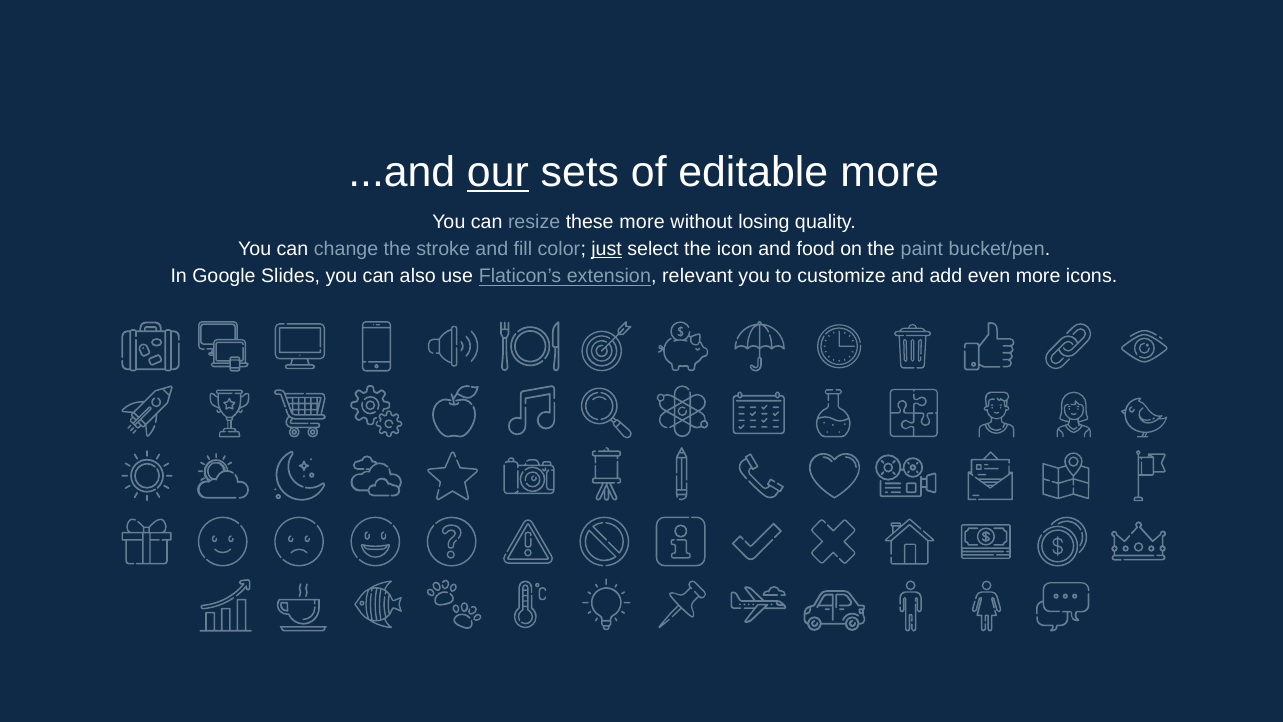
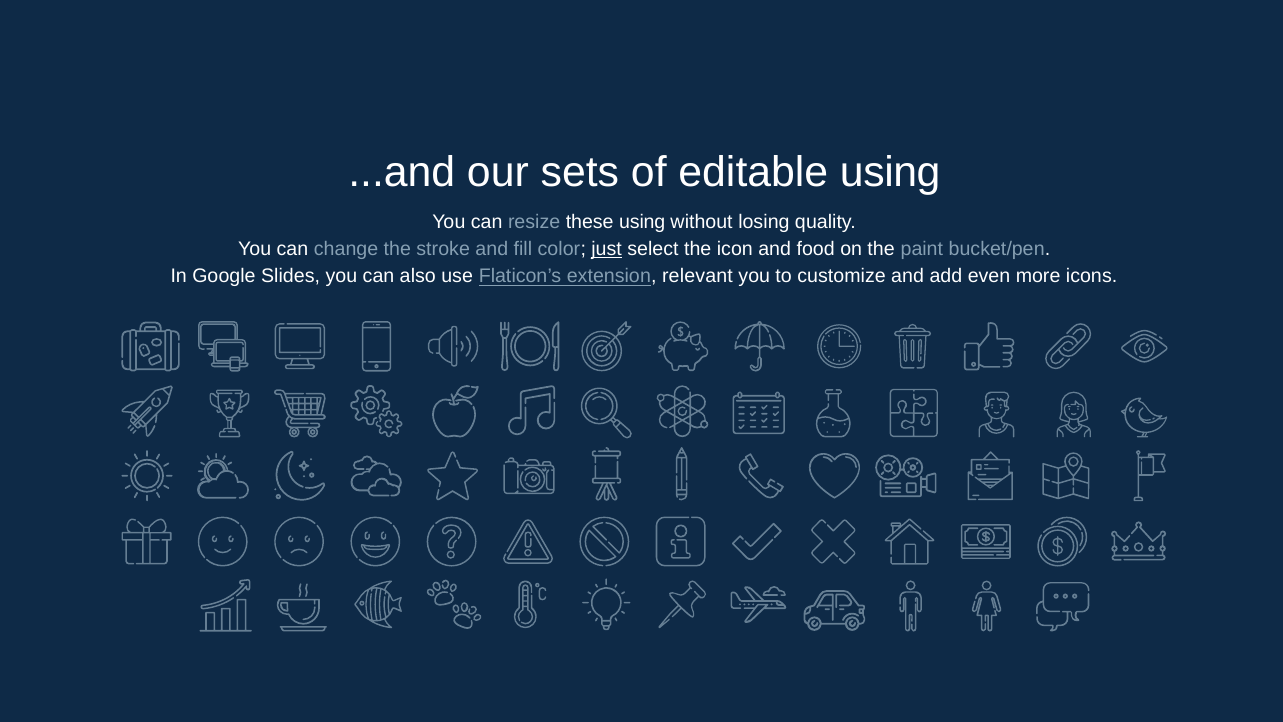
our underline: present -> none (498, 172)
editable more: more -> using (890, 172)
these more: more -> using (642, 222)
